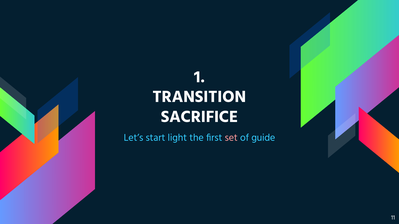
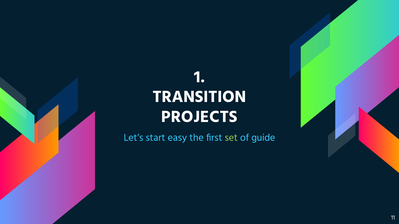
SACRIFICE: SACRIFICE -> PROJECTS (199, 117)
light: light -> easy (177, 138)
set colour: pink -> light green (231, 138)
